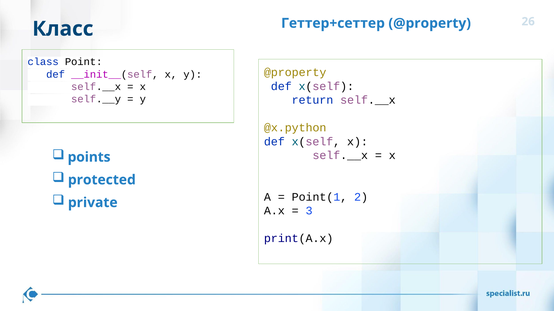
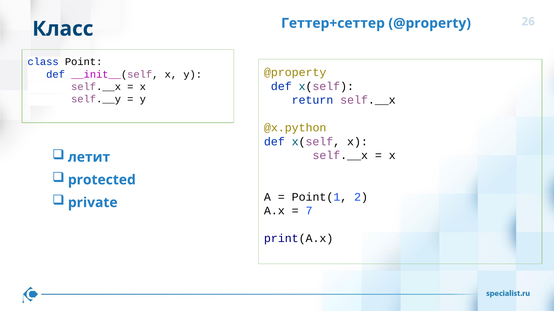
points: points -> летит (89, 157)
3: 3 -> 7 (309, 211)
